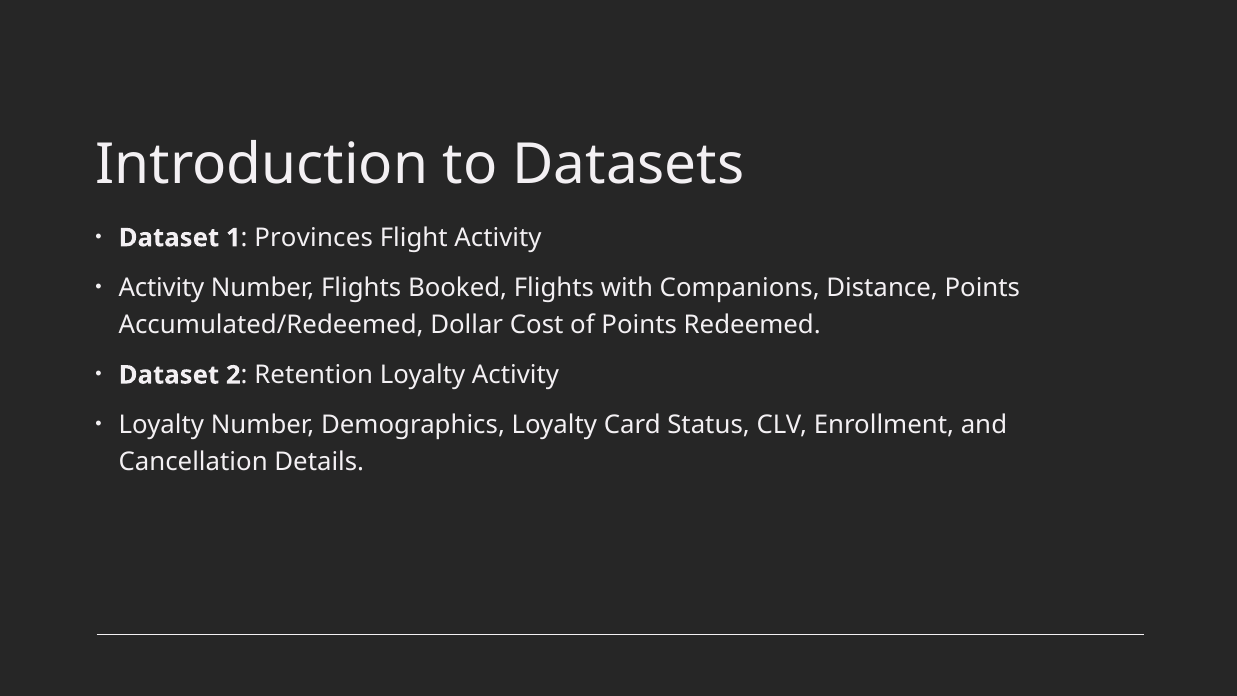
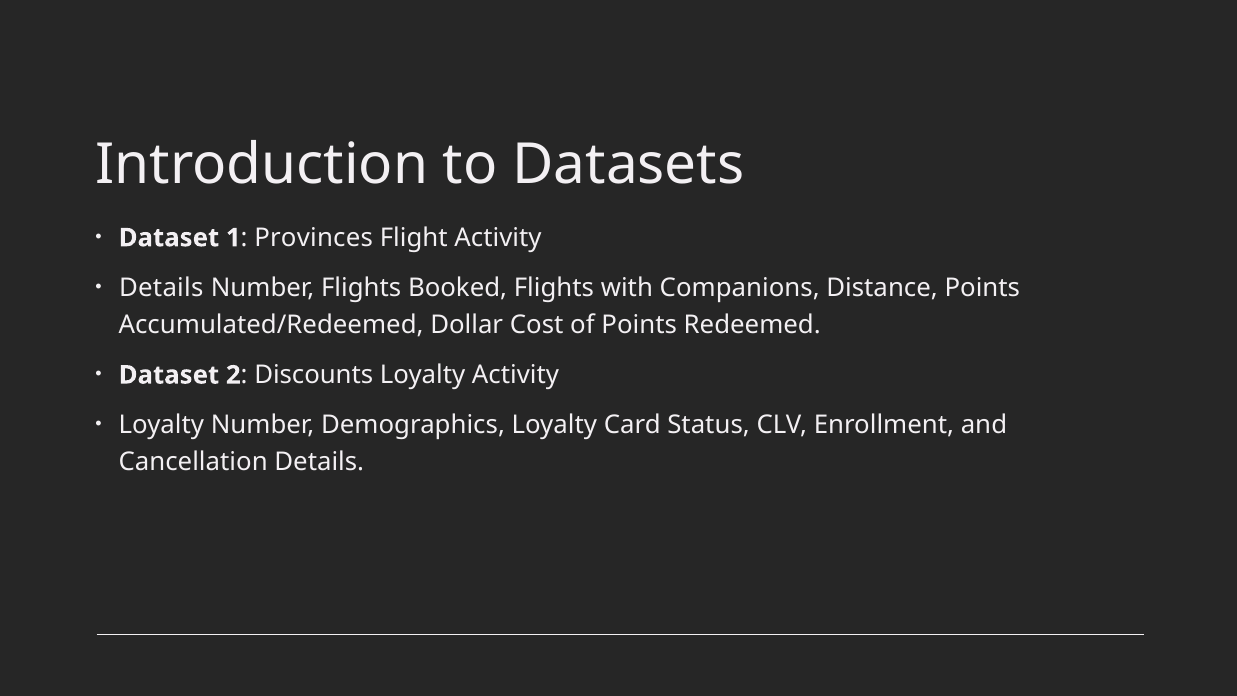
Activity: Activity -> Details (161, 288)
Retention: Retention -> Discounts (314, 375)
